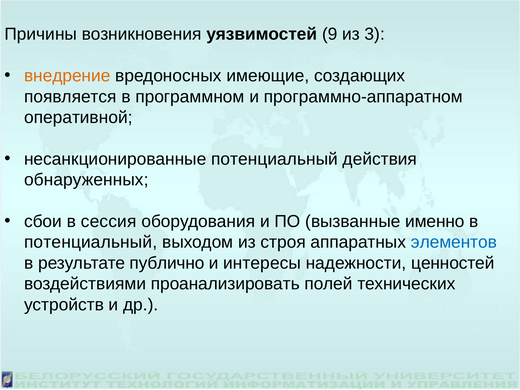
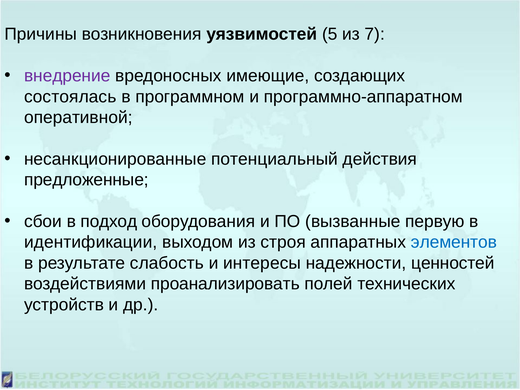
9: 9 -> 5 (330, 34)
3: 3 -> 7 (375, 34)
внедрение colour: orange -> purple (67, 76)
появляется: появляется -> состоялась (70, 97)
обнаруженных: обнаруженных -> предложенные (86, 180)
сессия: сессия -> подход (109, 221)
именно: именно -> первую (435, 221)
потенциальный: потенциальный -> идентификации (91, 242)
публично: публично -> слабость (167, 263)
